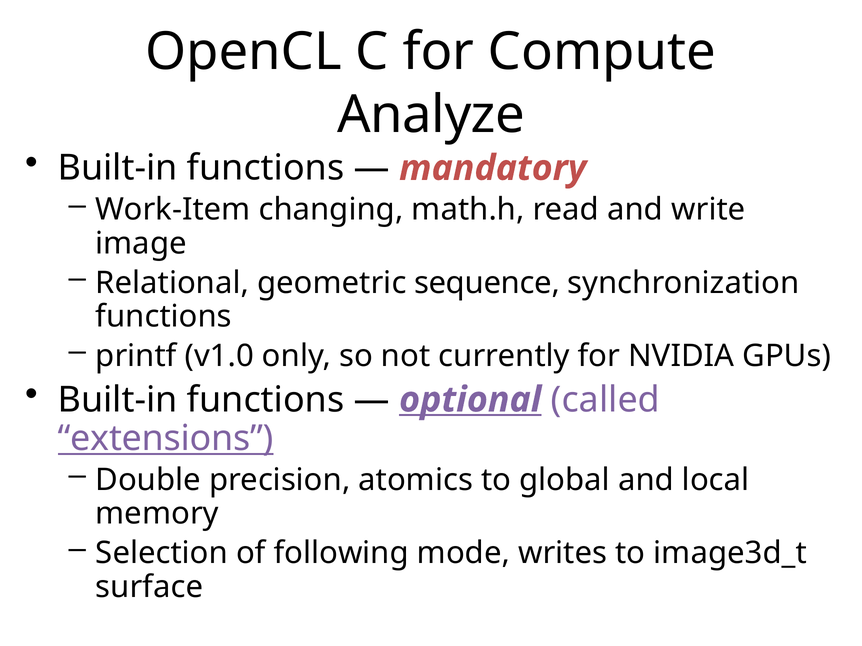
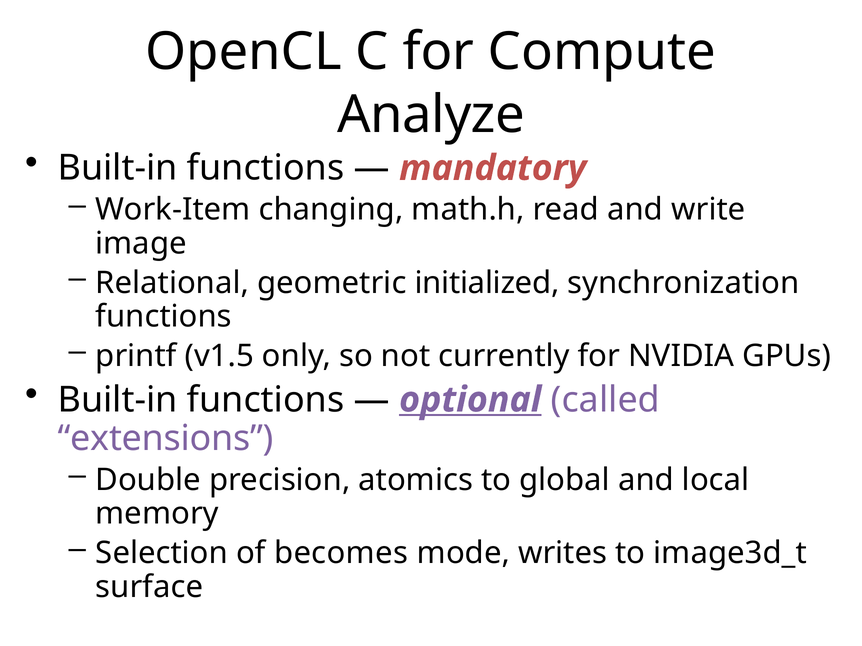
sequence: sequence -> initialized (487, 283)
v1.0: v1.0 -> v1.5 (219, 356)
extensions underline: present -> none (166, 439)
following: following -> becomes (341, 554)
